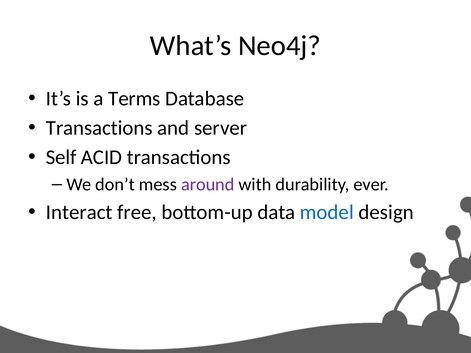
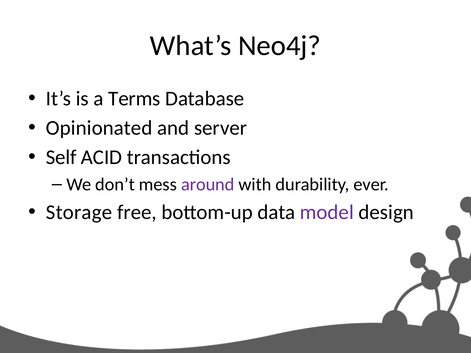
Transactions: Transactions -> Opinionated (99, 128)
Interact: Interact -> Storage (79, 212)
model colour: blue -> purple (327, 212)
